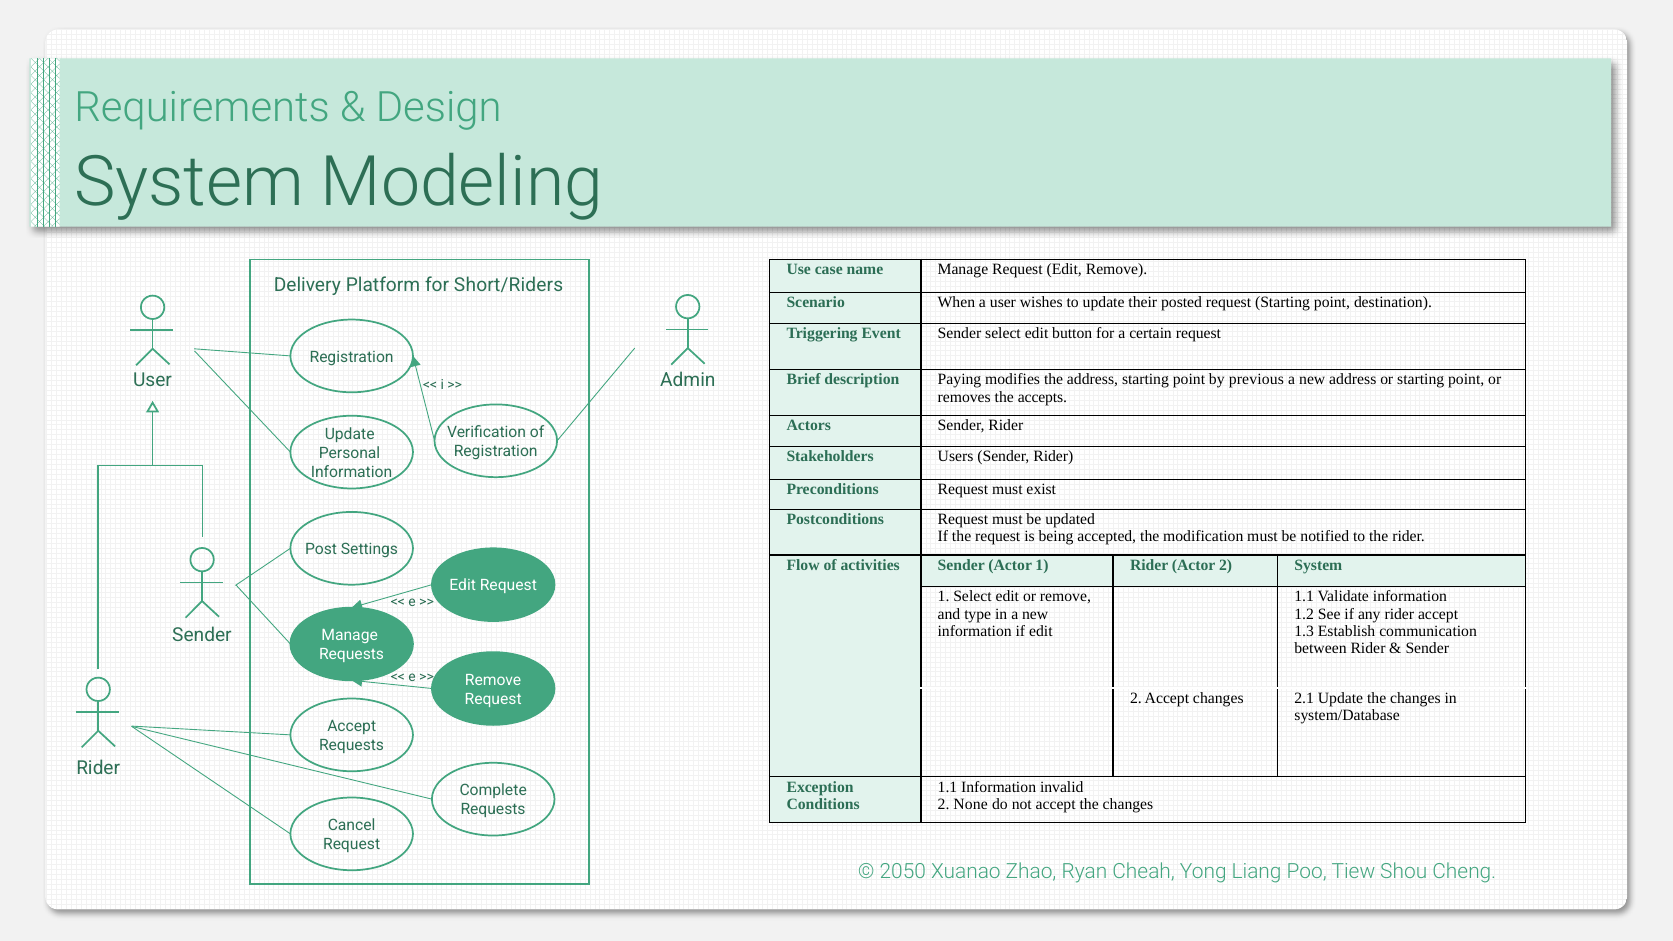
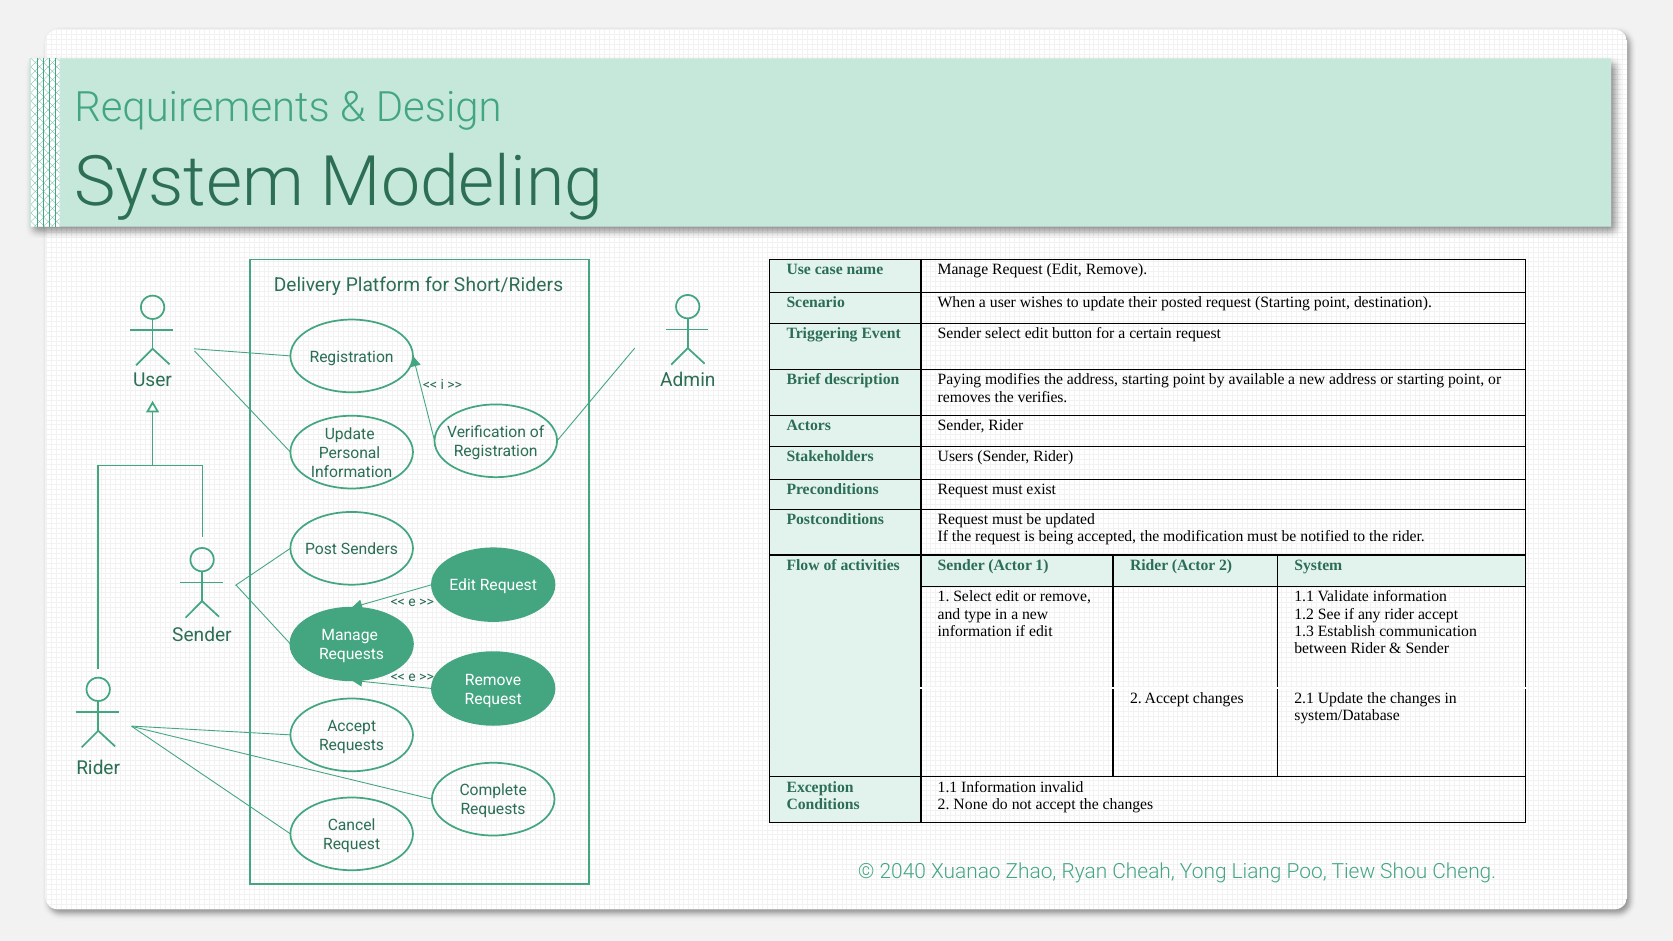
previous: previous -> available (1257, 380)
accepts: accepts -> verifies (1042, 397)
Settings: Settings -> Senders (369, 549)
2050: 2050 -> 2040 (903, 872)
